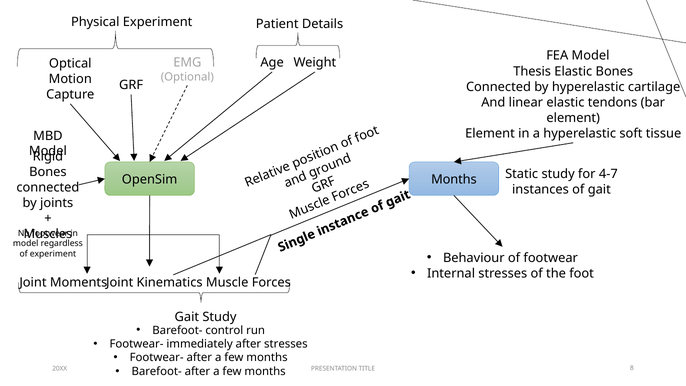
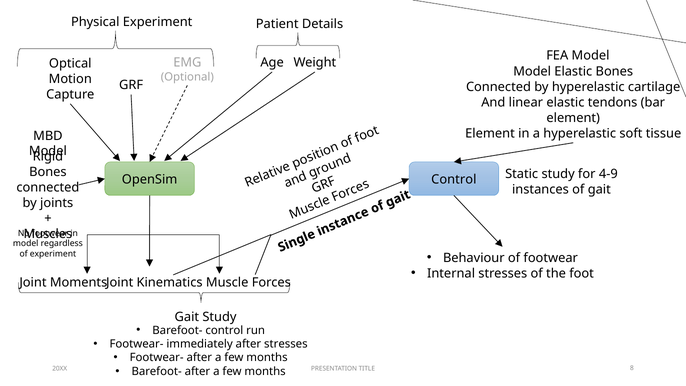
Thesis: Thesis -> Model (532, 72)
4-7: 4-7 -> 4-9 (608, 174)
Months: Months -> Control (454, 179)
